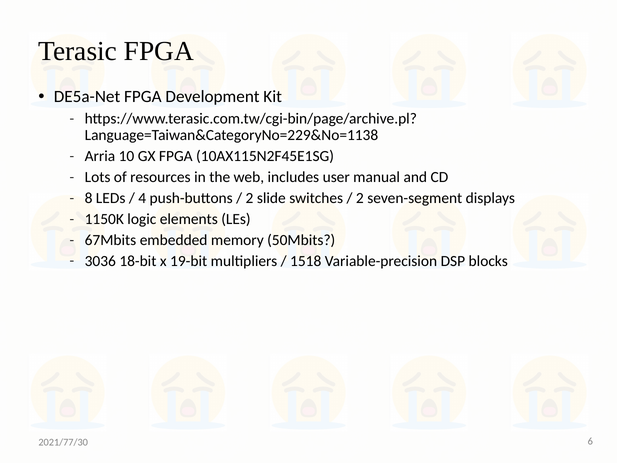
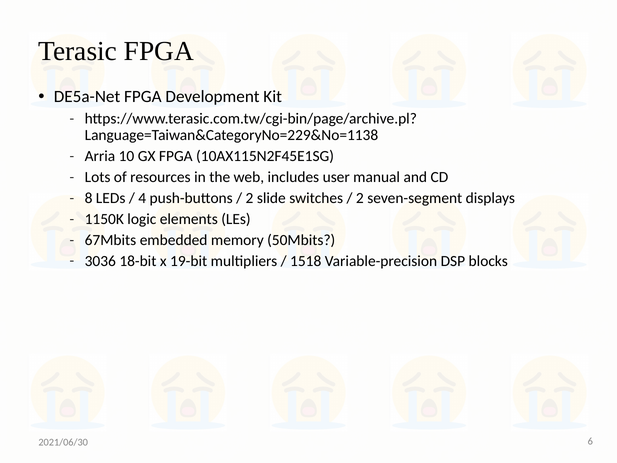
2021/77/30: 2021/77/30 -> 2021/06/30 (63, 442)
